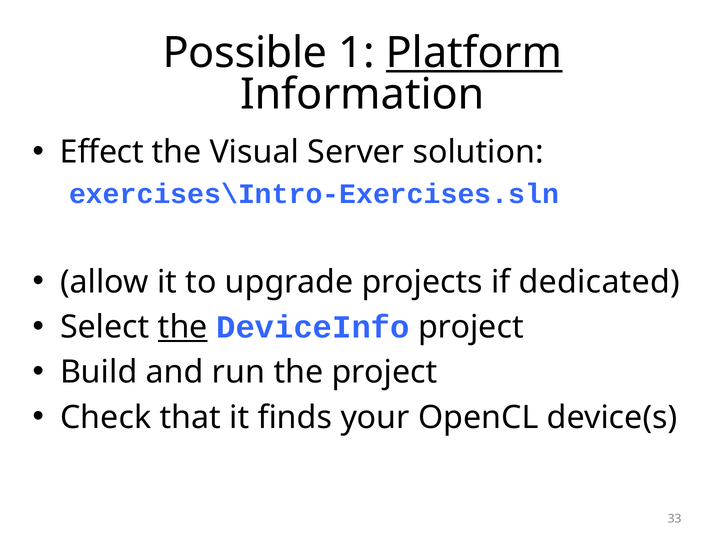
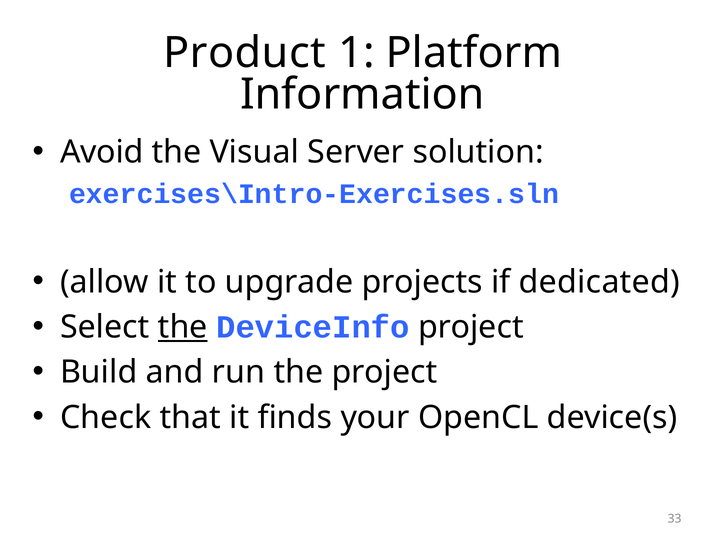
Possible: Possible -> Product (245, 53)
Platform underline: present -> none (474, 53)
Effect: Effect -> Avoid (102, 152)
